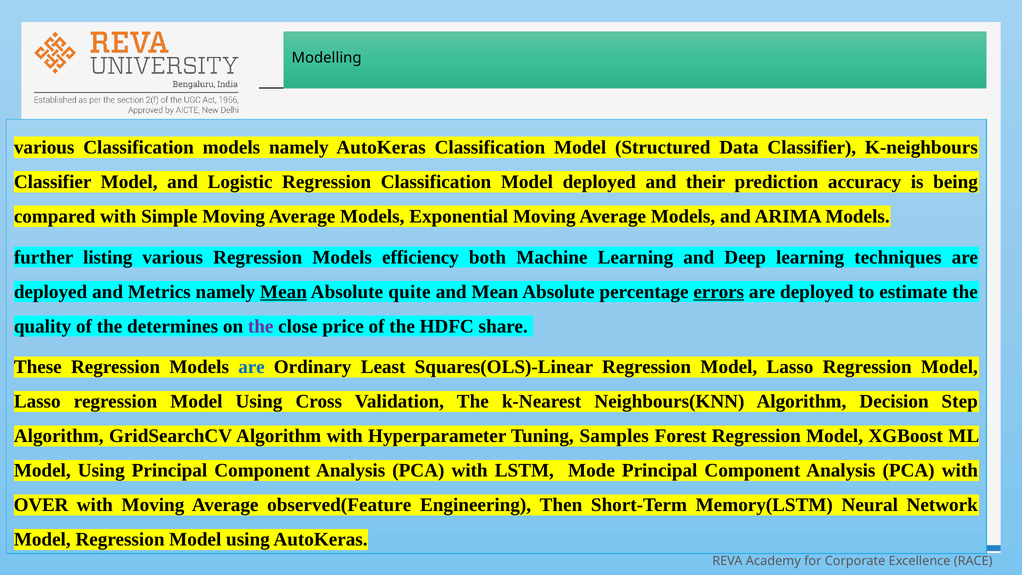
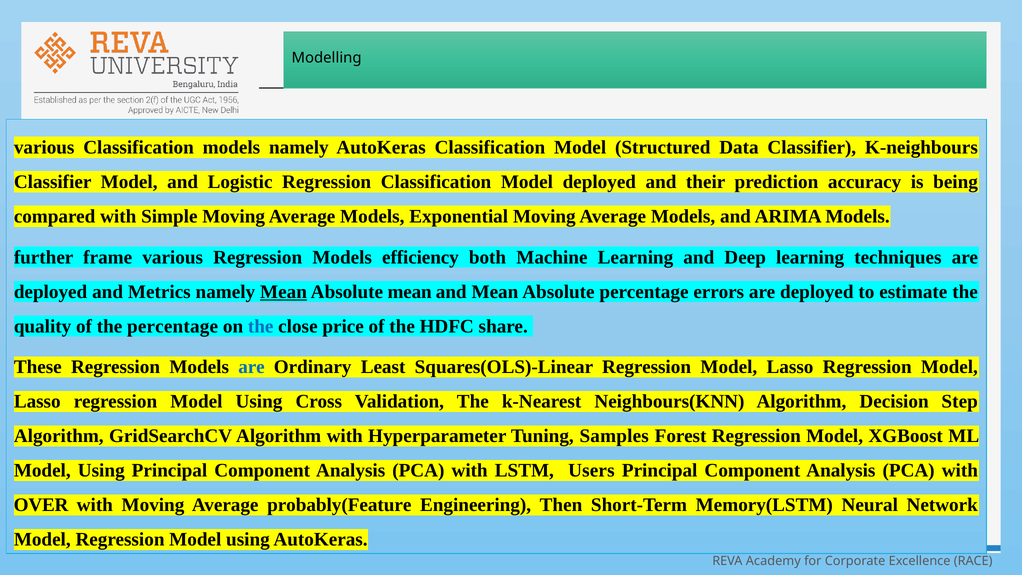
listing: listing -> frame (108, 257)
Absolute quite: quite -> mean (410, 292)
errors underline: present -> none (719, 292)
the determines: determines -> percentage (173, 326)
the colour: purple -> blue (261, 326)
Mode: Mode -> Users (591, 471)
observed(Feature: observed(Feature -> probably(Feature (339, 505)
